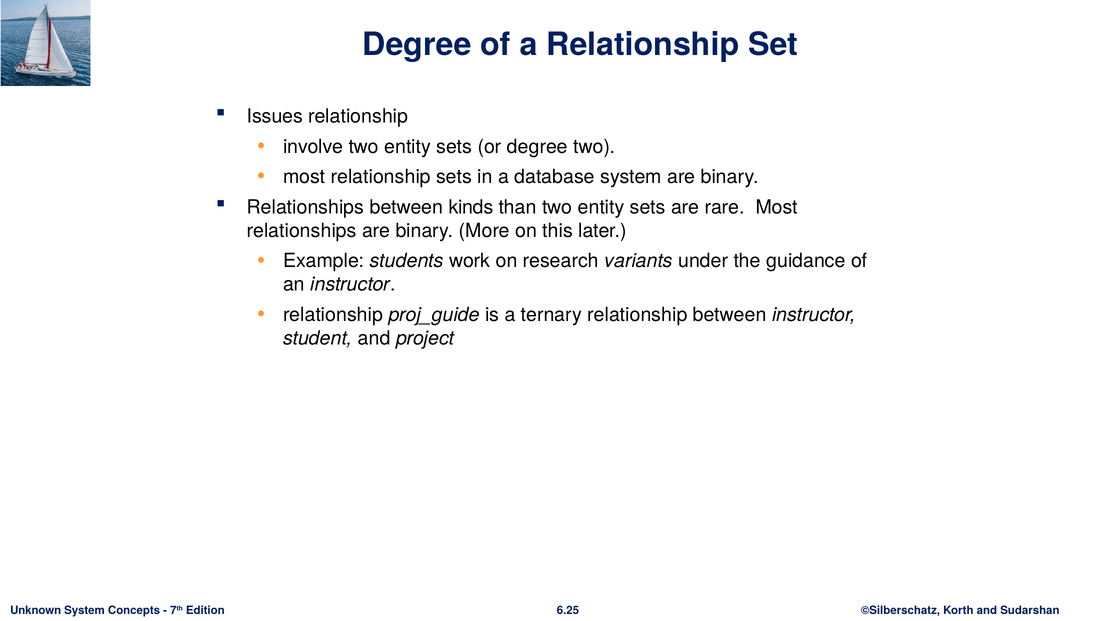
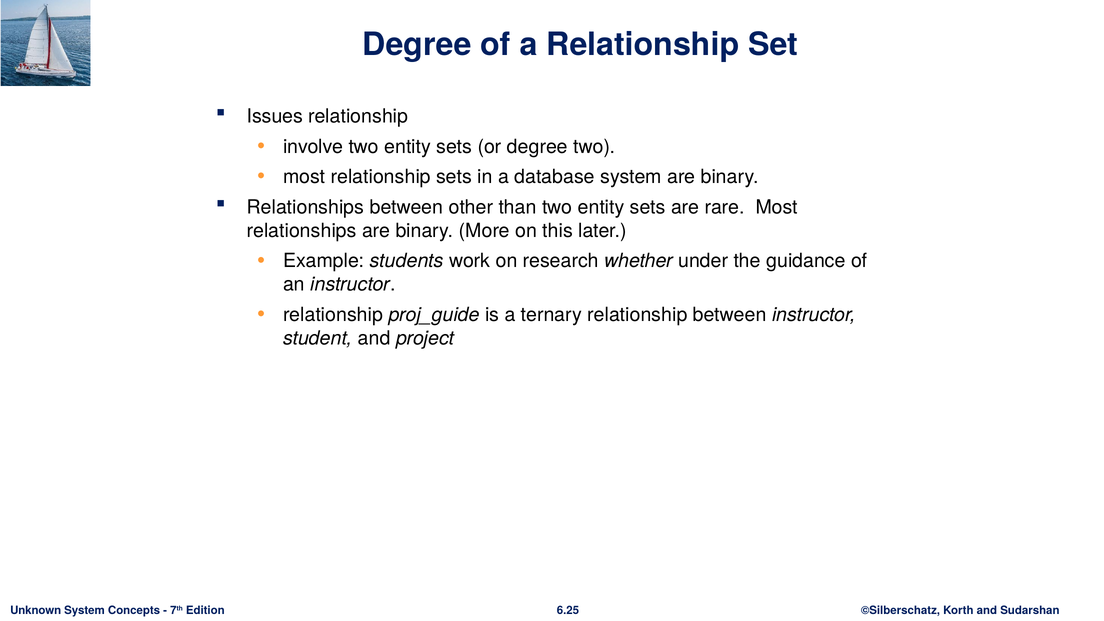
kinds: kinds -> other (471, 207)
variants: variants -> whether (639, 261)
